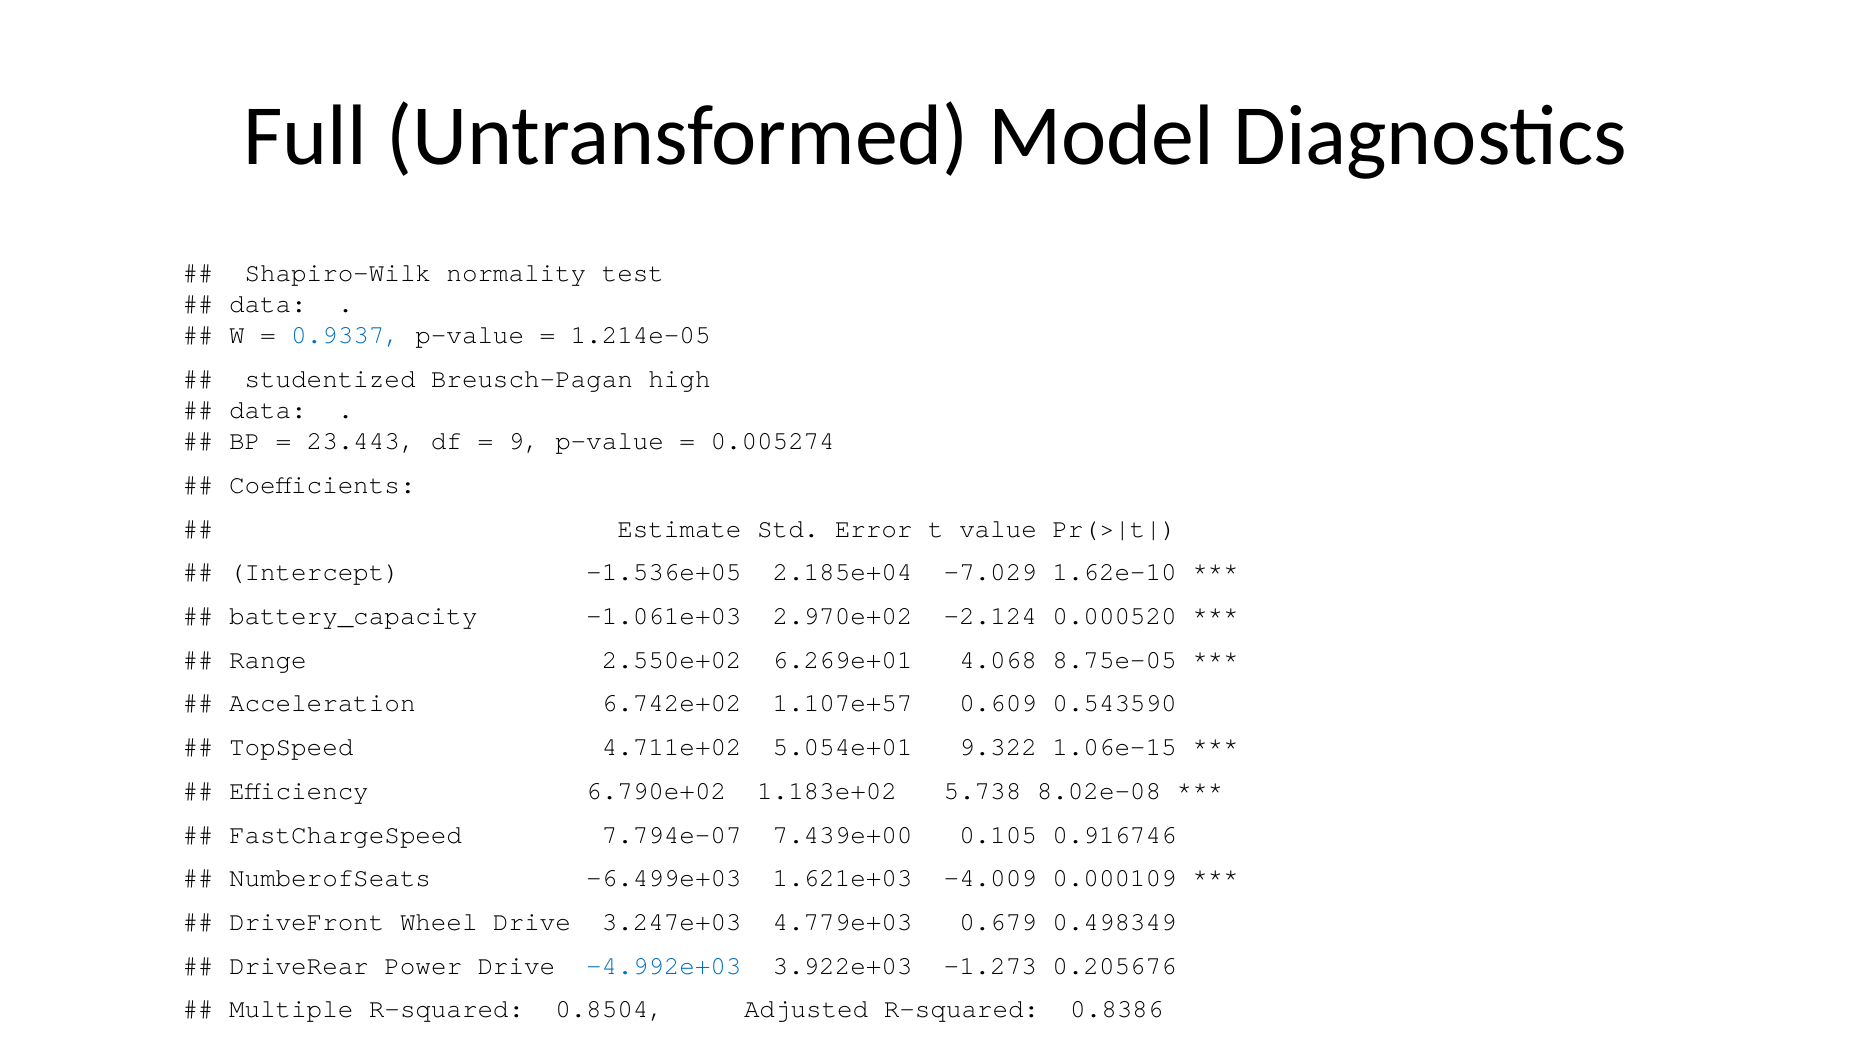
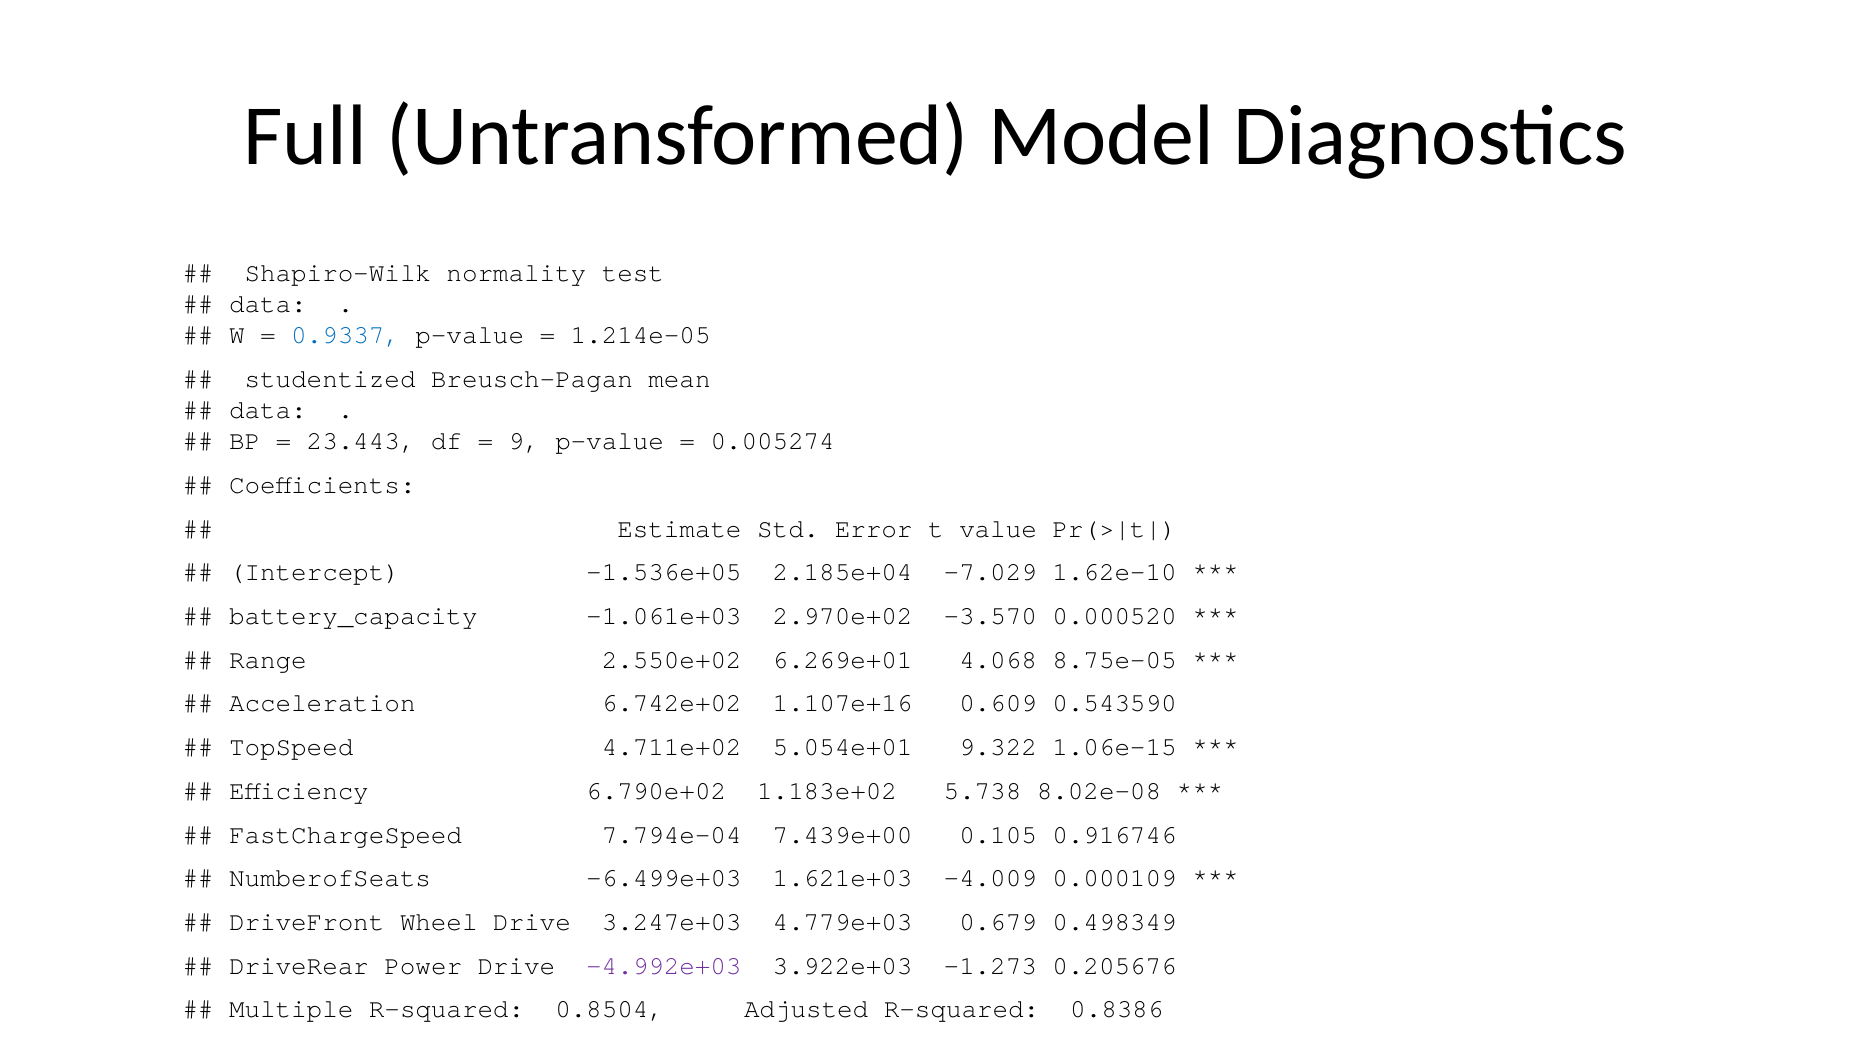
high: high -> mean (679, 379)
-2.124: -2.124 -> -3.570 (990, 616)
1.107e+57: 1.107e+57 -> 1.107e+16 (843, 703)
7.794e-07: 7.794e-07 -> 7.794e-04 (672, 835)
-4.992e+03 colour: blue -> purple (664, 966)
